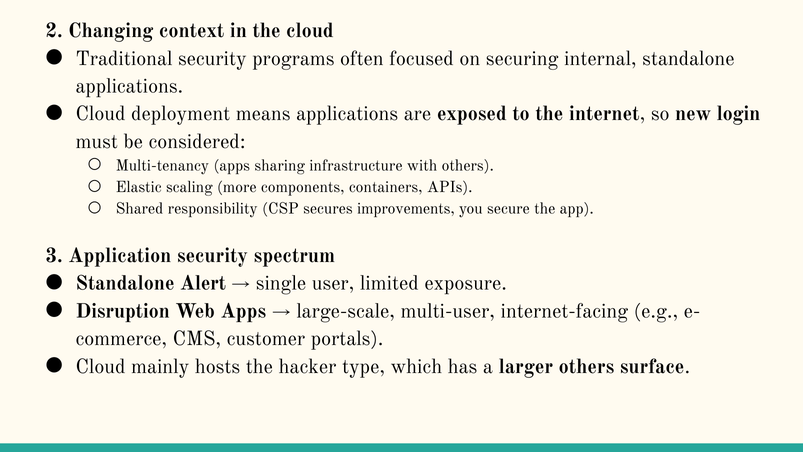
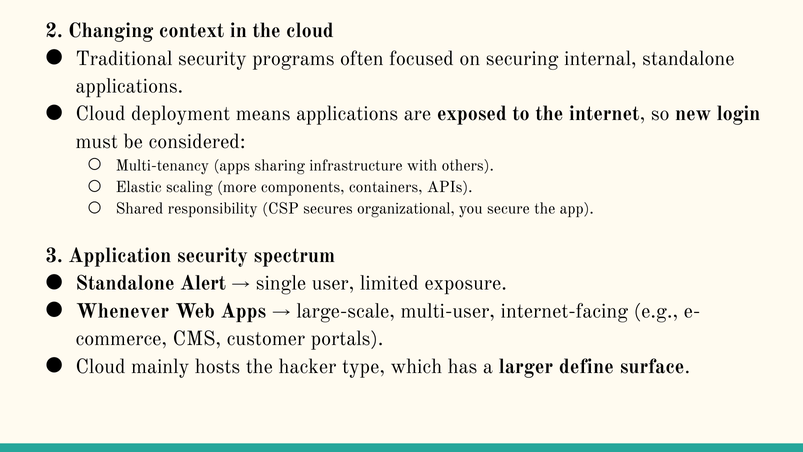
improvements: improvements -> organizational (406, 209)
Disruption: Disruption -> Whenever (123, 311)
larger others: others -> define (586, 366)
